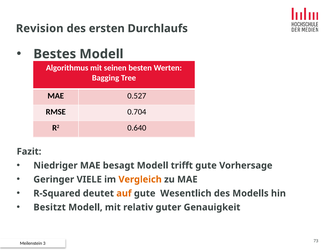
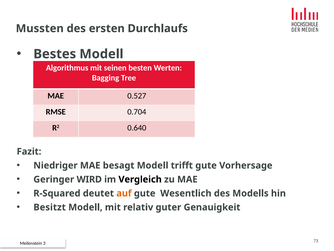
Revision: Revision -> Mussten (40, 28)
VIELE: VIELE -> WIRD (89, 179)
Vergleich colour: orange -> black (140, 179)
